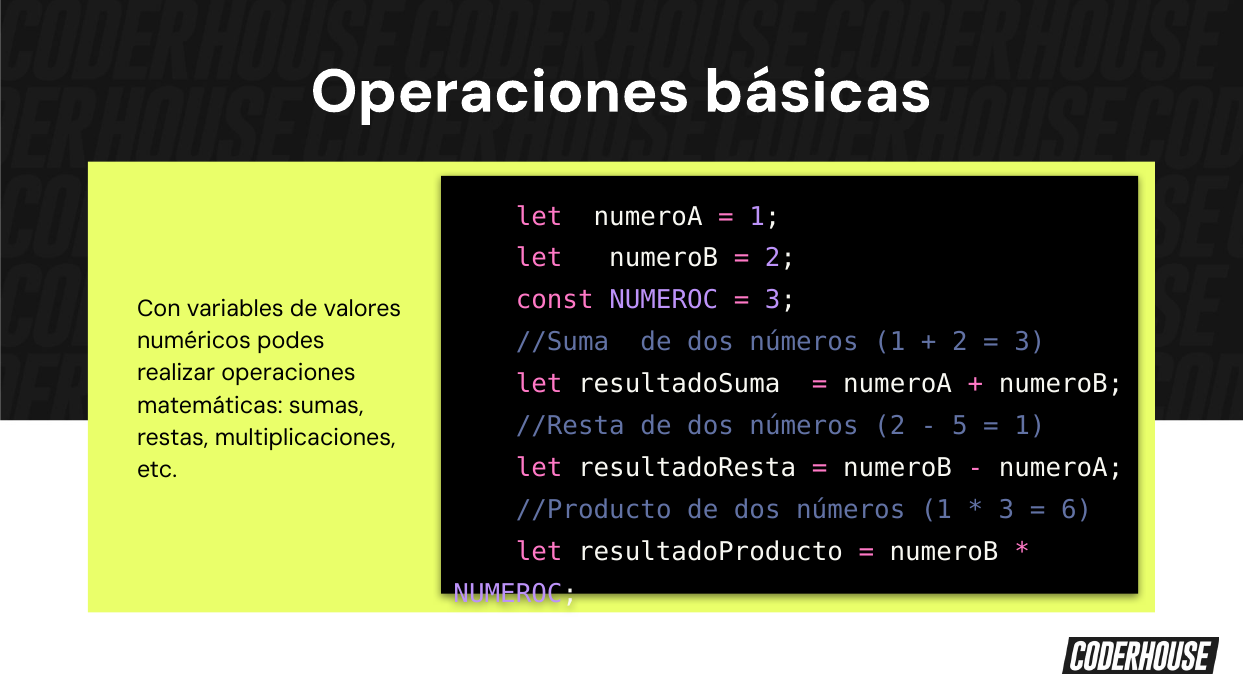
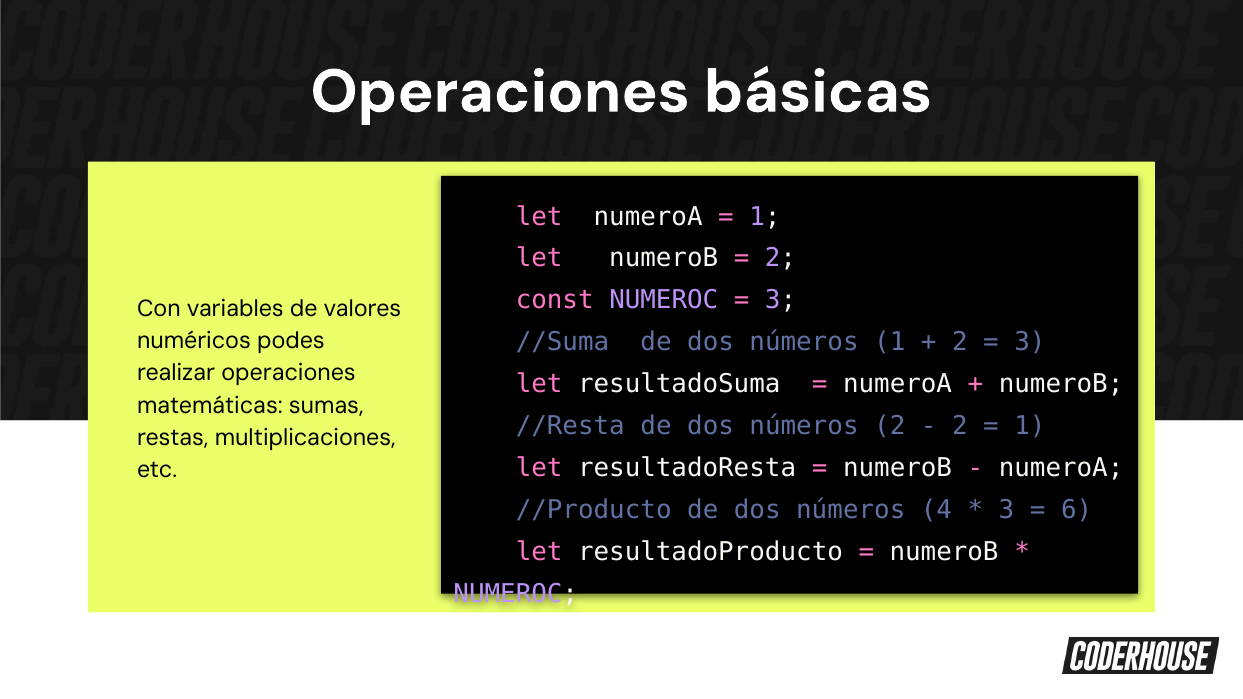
5: 5 -> 2 (960, 426)
1: 1 -> 4 (936, 510)
